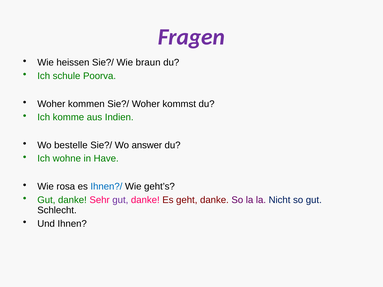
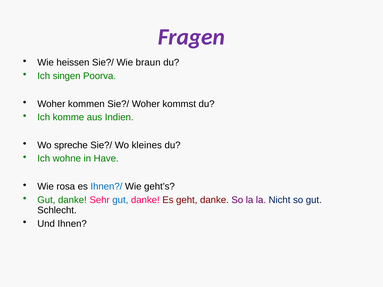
schule: schule -> singen (67, 76)
bestelle: bestelle -> spreche (71, 145)
answer: answer -> kleines (147, 145)
gut colour: purple -> blue (120, 200)
